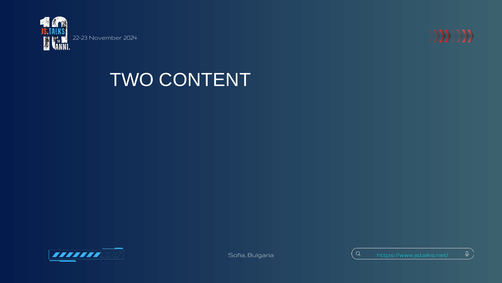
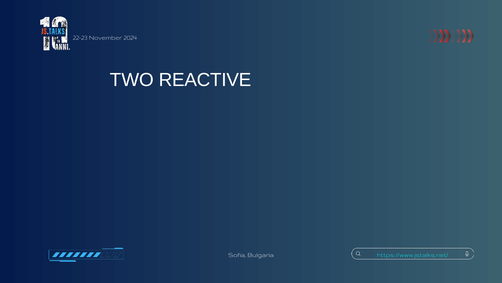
CONTENT: CONTENT -> REACTIVE (205, 80)
